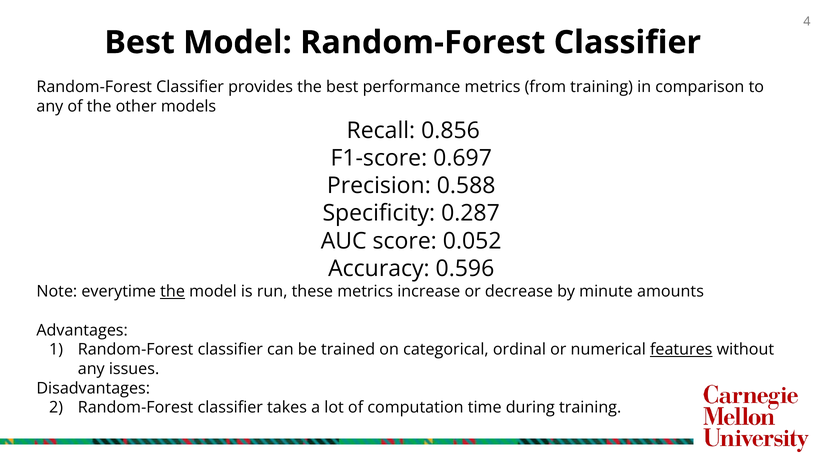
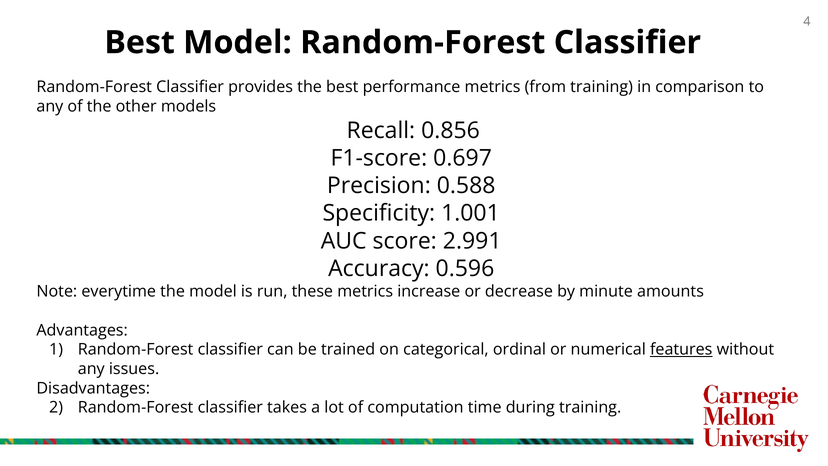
0.287: 0.287 -> 1.001 (470, 213)
0.052: 0.052 -> 2.991 (472, 241)
the underline: present -> none (173, 291)
